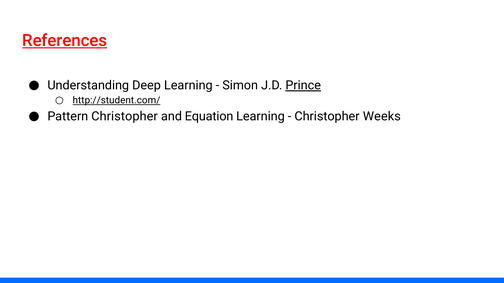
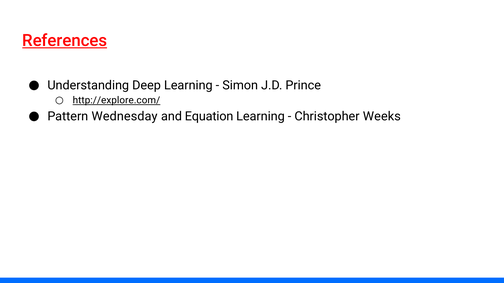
Prince underline: present -> none (303, 86)
http://student.com/: http://student.com/ -> http://explore.com/ (116, 101)
Pattern Christopher: Christopher -> Wednesday (125, 116)
